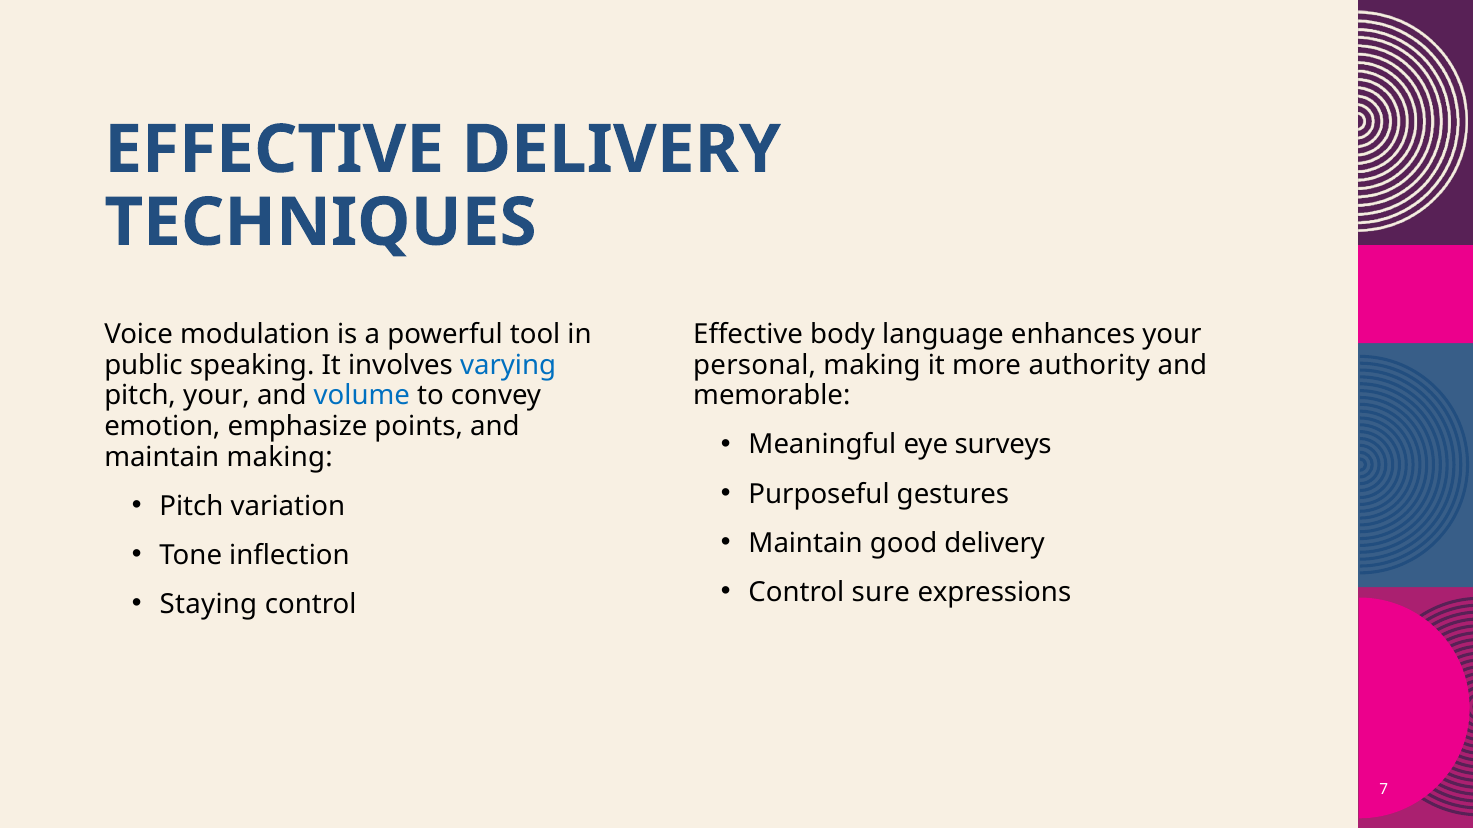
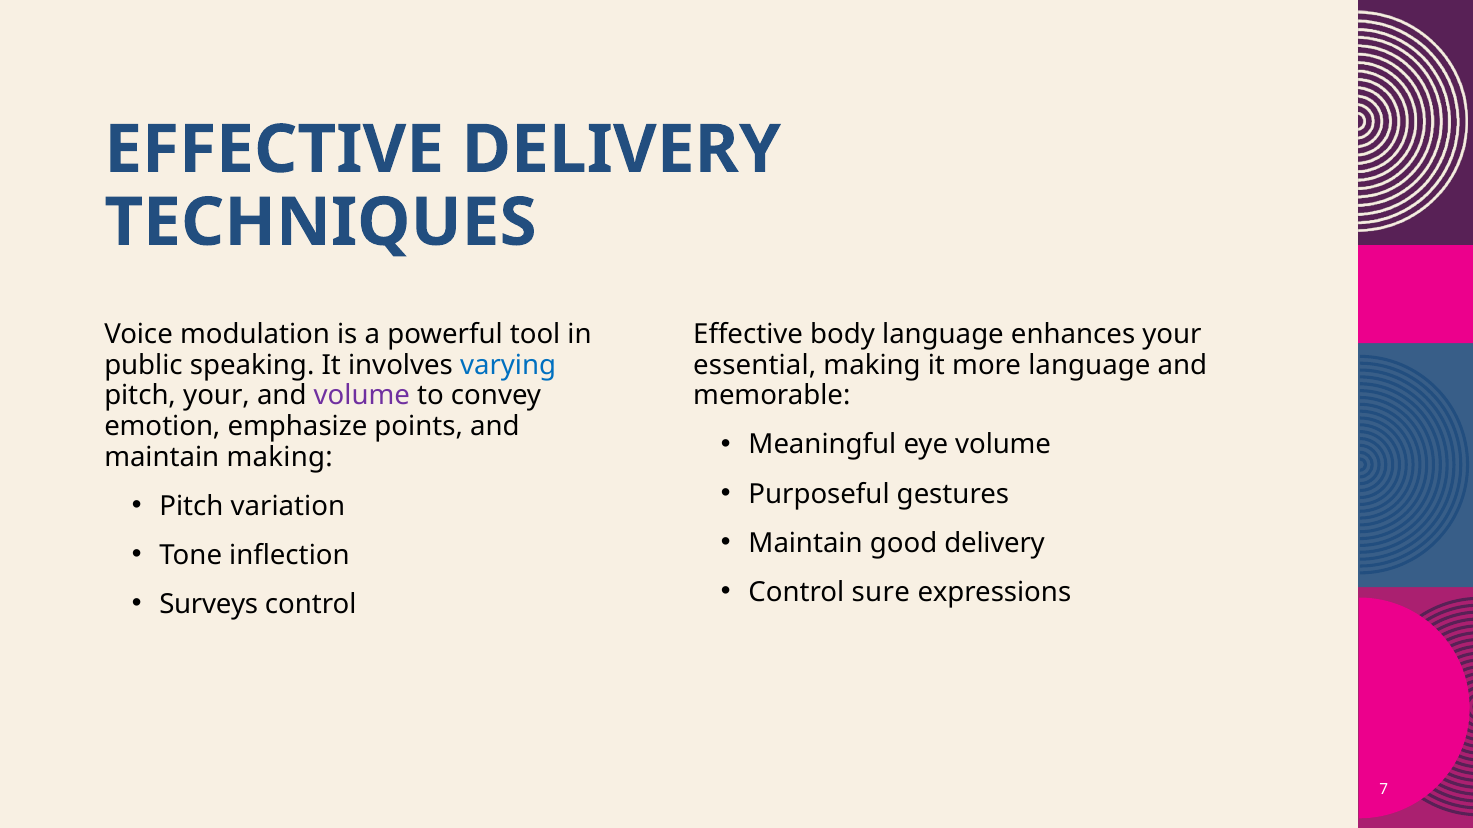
personal: personal -> essential (755, 365)
more authority: authority -> language (1089, 365)
volume colour: blue -> purple (362, 396)
eye surveys: surveys -> volume (1003, 445)
Staying: Staying -> Surveys (209, 605)
